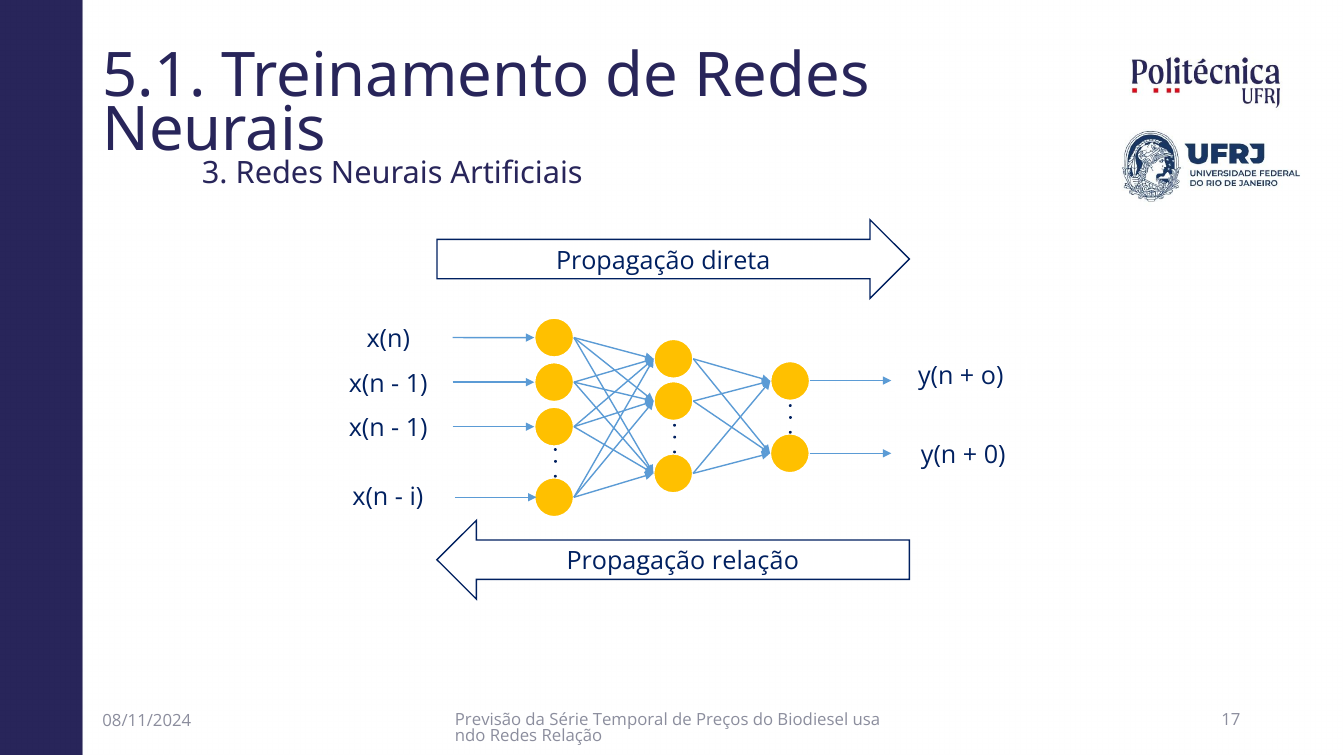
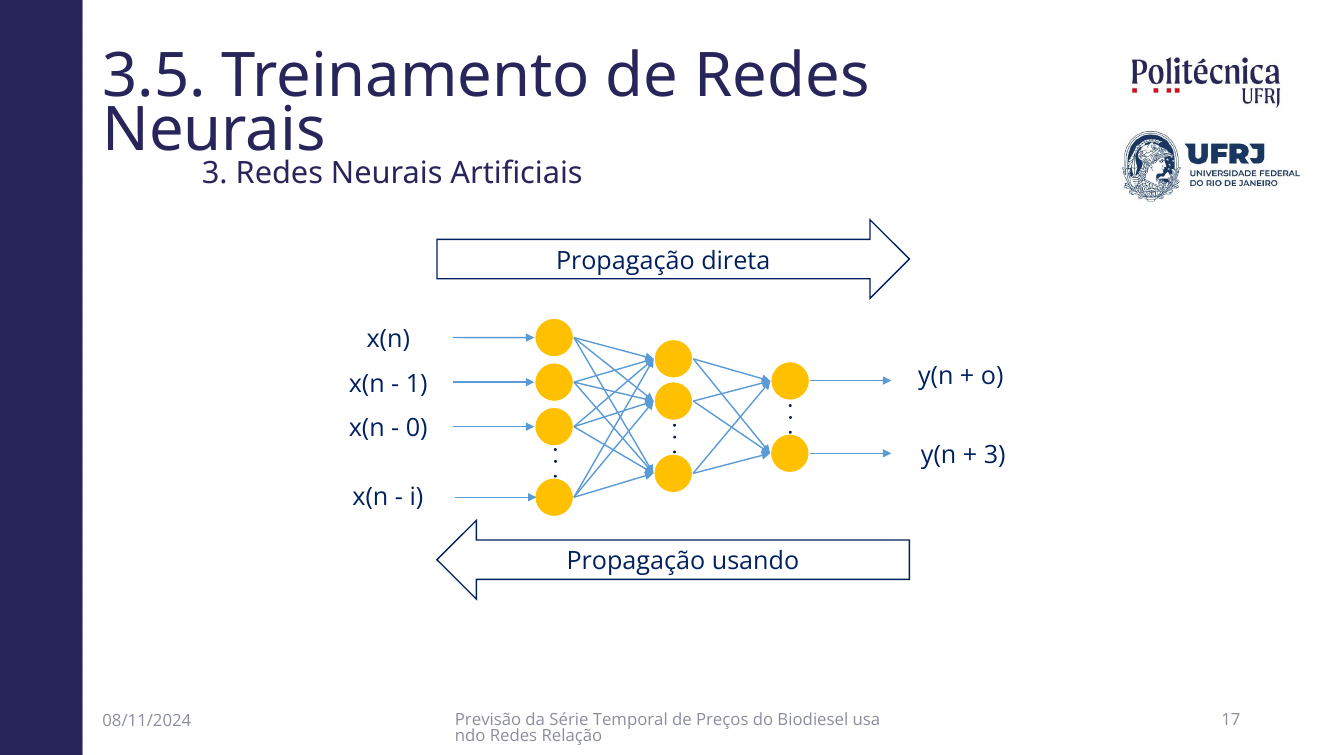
5.1: 5.1 -> 3.5 (154, 77)
1: 1 -> 0 (417, 429)
0: 0 -> 3 (995, 455)
Propagação relação: relação -> usando (756, 562)
